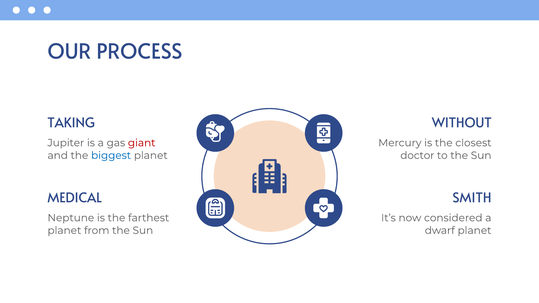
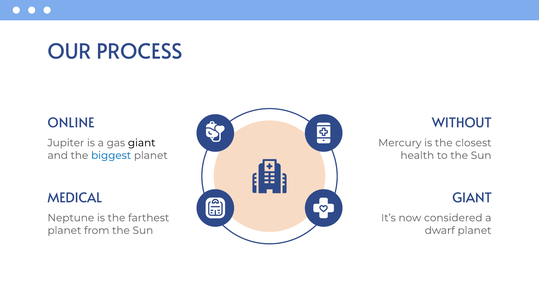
TAKING: TAKING -> ONLINE (71, 123)
giant colour: red -> black (142, 143)
doctor: doctor -> health (417, 156)
SMITH: SMITH -> GIANT (472, 198)
